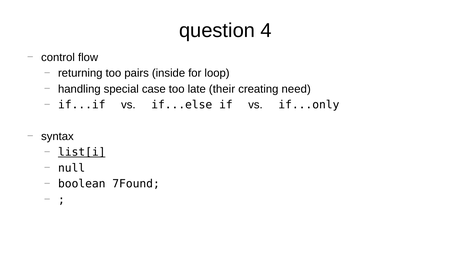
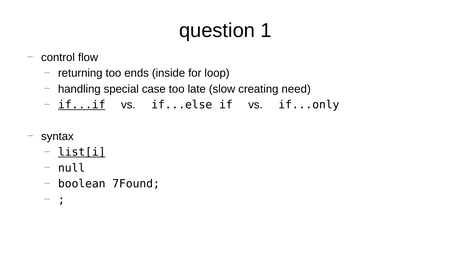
4: 4 -> 1 (266, 30)
pairs: pairs -> ends (137, 73)
their: their -> slow (222, 89)
if...if underline: none -> present (82, 105)
